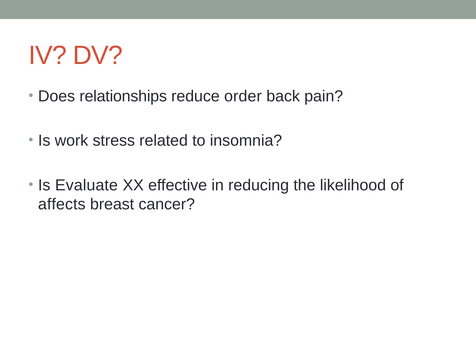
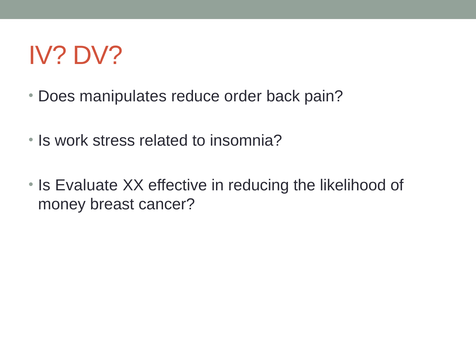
relationships: relationships -> manipulates (123, 96)
affects: affects -> money (62, 204)
